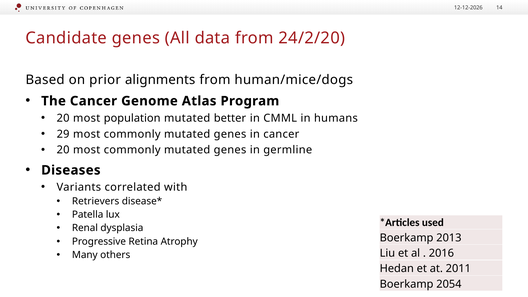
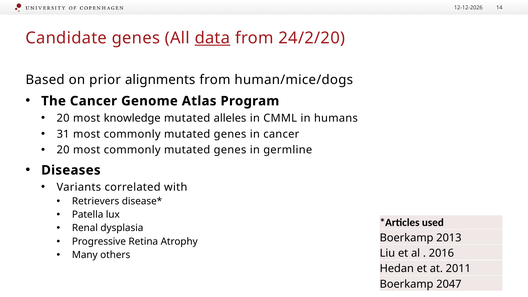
data underline: none -> present (212, 38)
population: population -> knowledge (132, 118)
better: better -> alleles (230, 118)
29: 29 -> 31 (63, 134)
2054: 2054 -> 2047 (449, 284)
